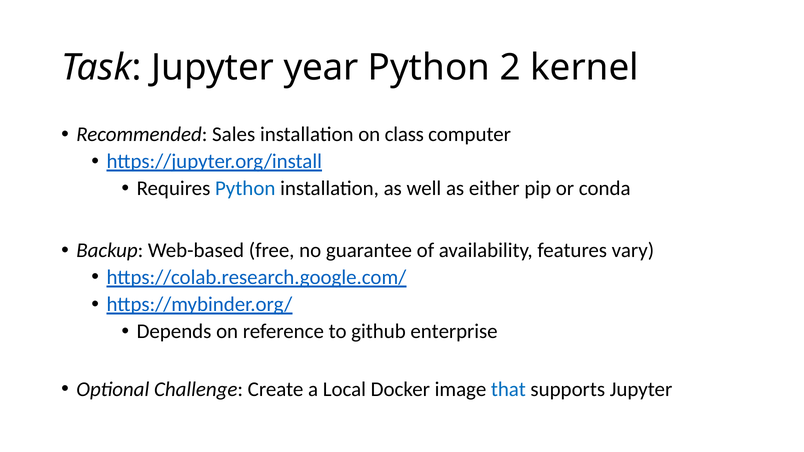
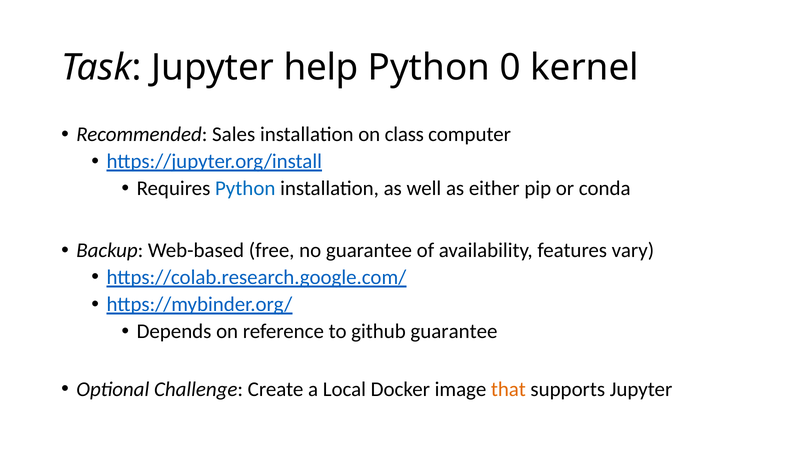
year: year -> help (321, 68)
2: 2 -> 0 (510, 68)
github enterprise: enterprise -> guarantee (454, 332)
that colour: blue -> orange (508, 389)
